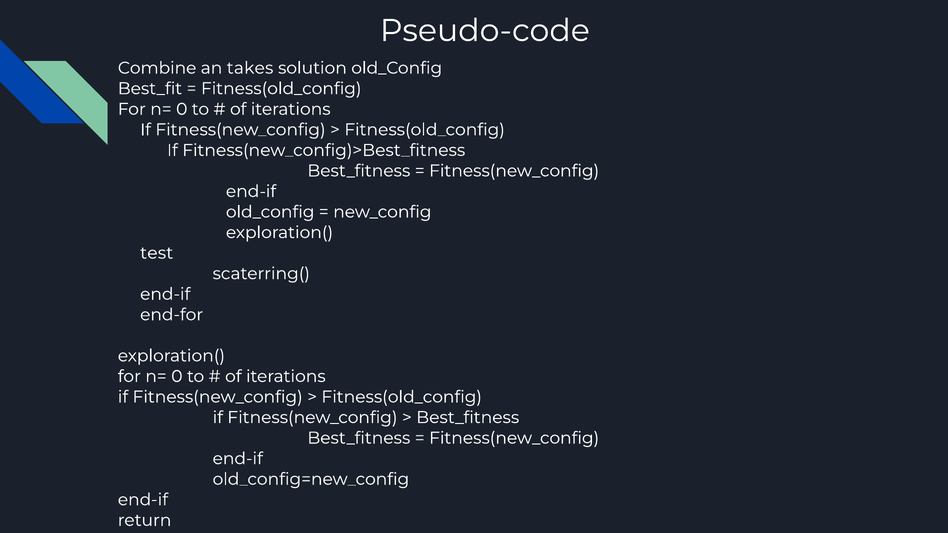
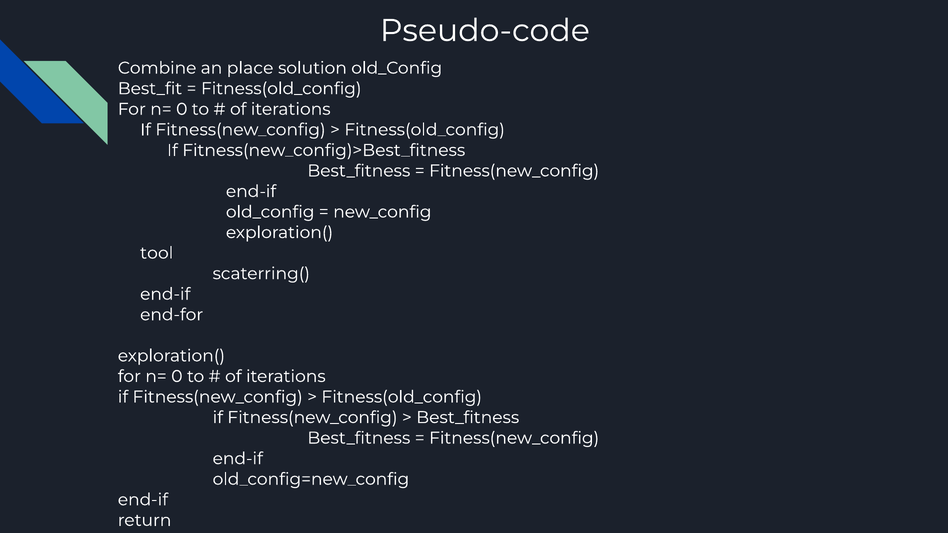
takes: takes -> place (250, 68)
test: test -> tool (157, 253)
